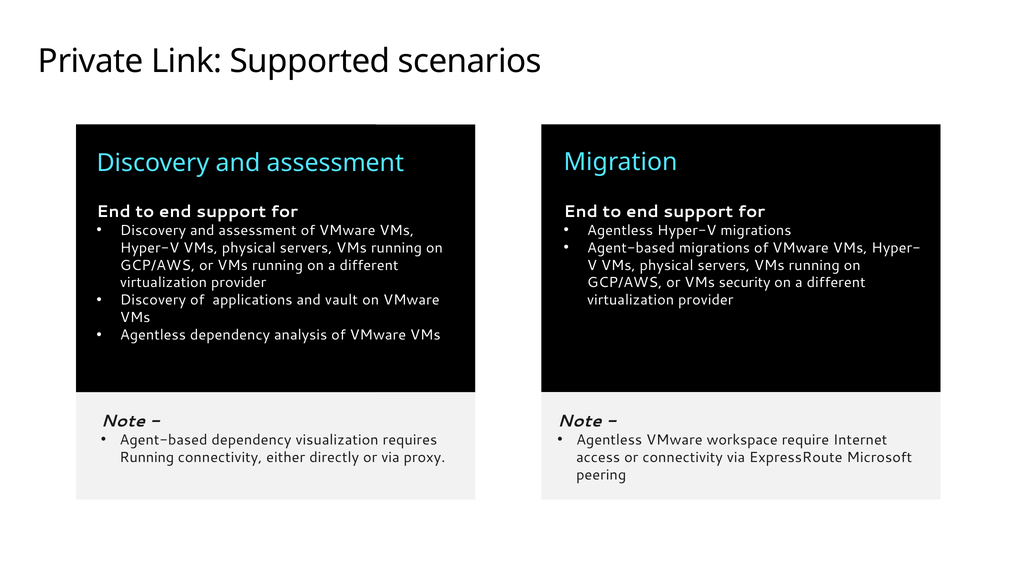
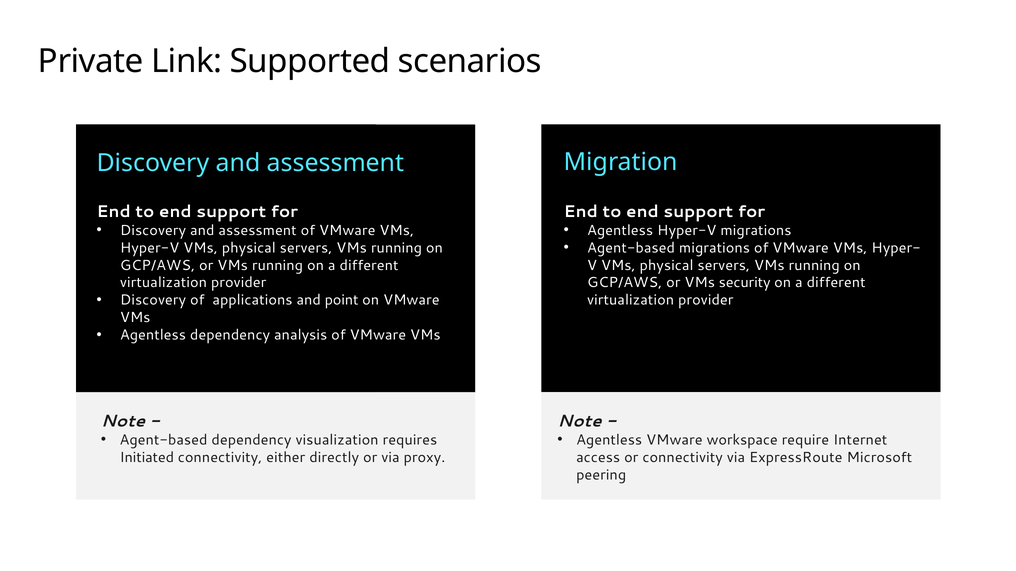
vault: vault -> point (342, 300)
Running: Running -> Initiated (147, 458)
